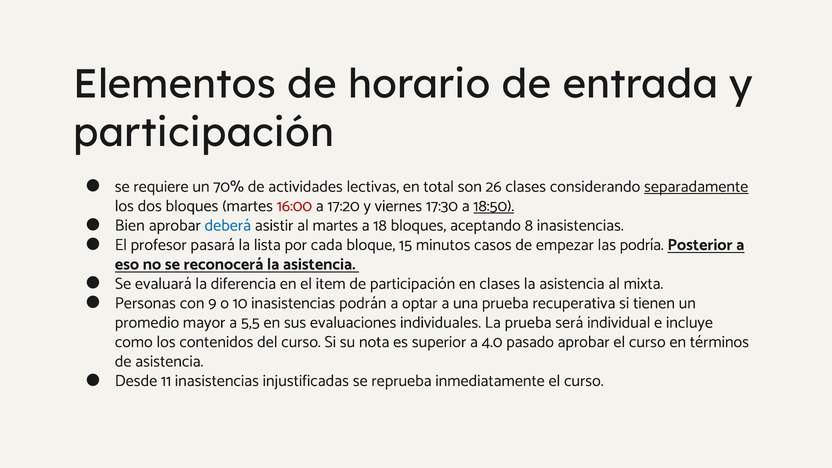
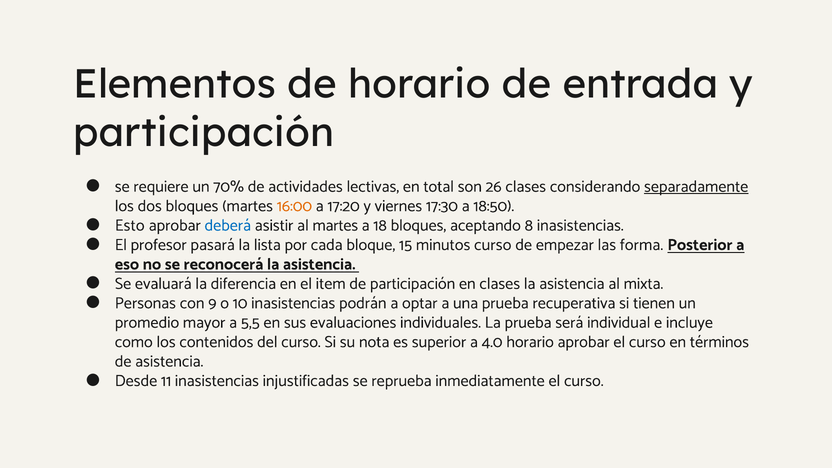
16:00 colour: red -> orange (294, 206)
18:50 underline: present -> none (494, 206)
Bien: Bien -> Esto (130, 225)
minutos casos: casos -> curso (493, 245)
podría: podría -> forma (641, 245)
4.0 pasado: pasado -> horario (530, 342)
